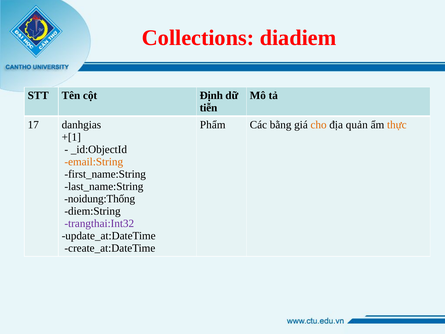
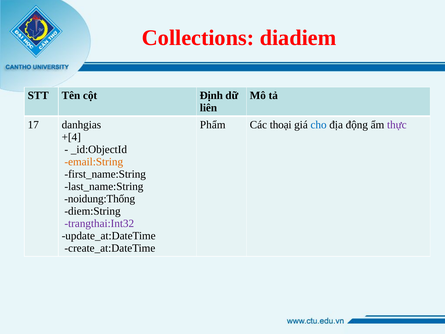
tiễn: tiễn -> liên (208, 108)
bằng: bằng -> thoại (281, 125)
cho colour: orange -> blue (319, 125)
quản: quản -> động (357, 125)
thực colour: orange -> purple (397, 125)
+[1: +[1 -> +[4 (71, 137)
